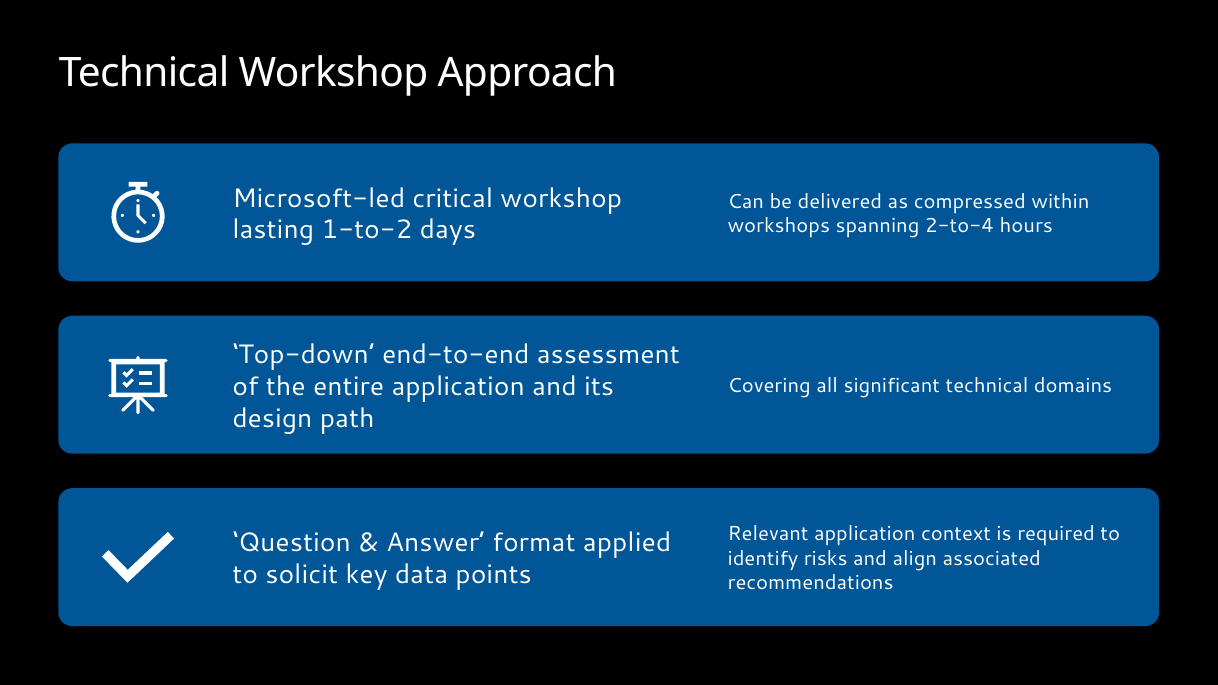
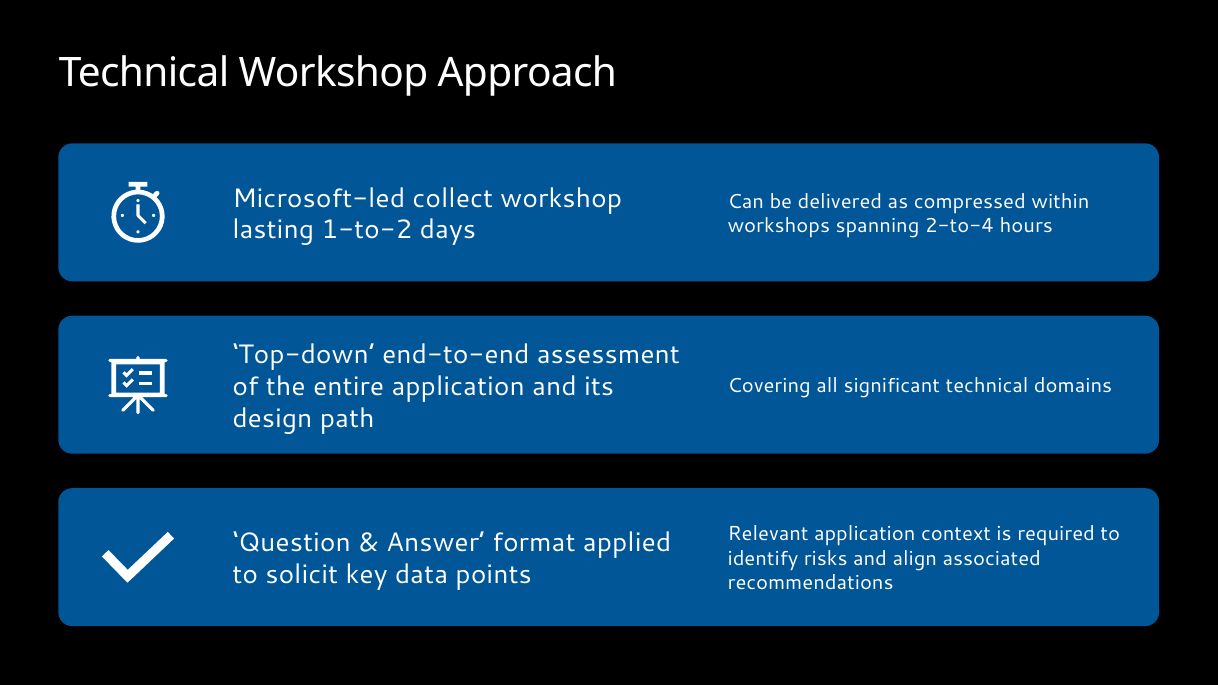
critical: critical -> collect (453, 198)
